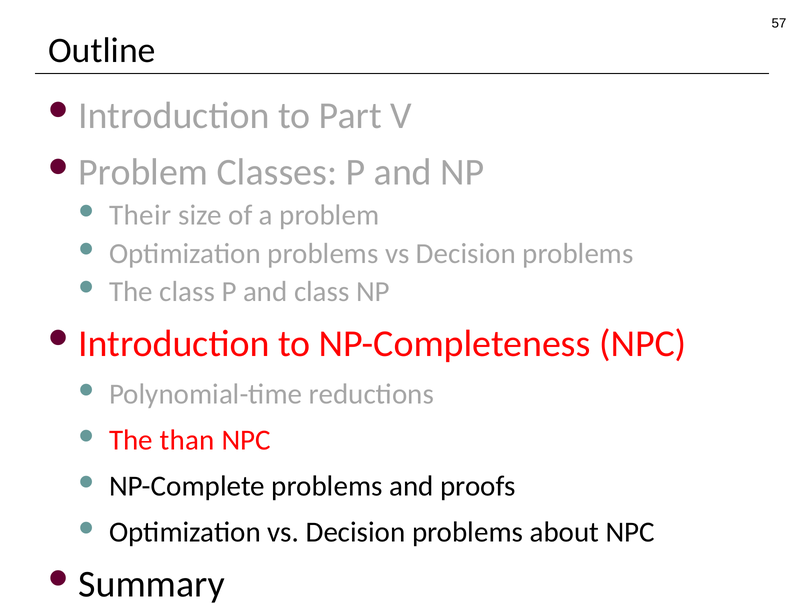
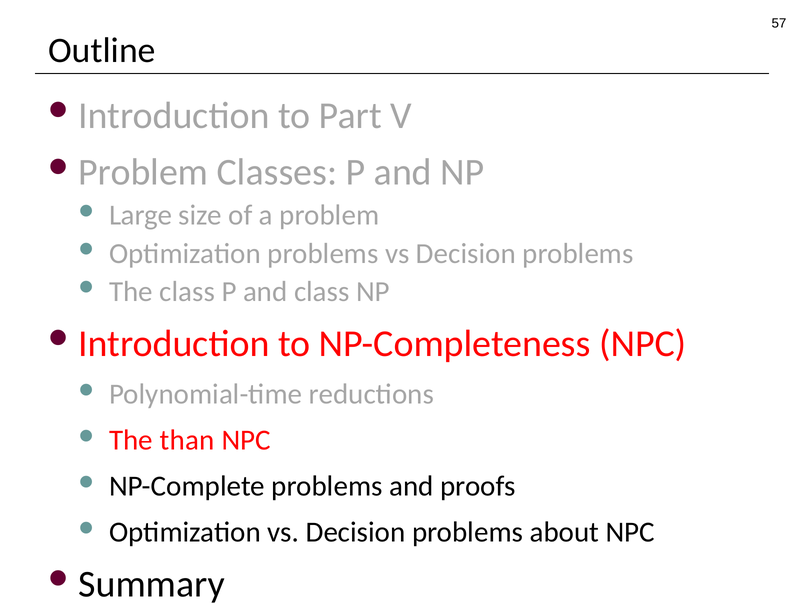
Their: Their -> Large (141, 215)
